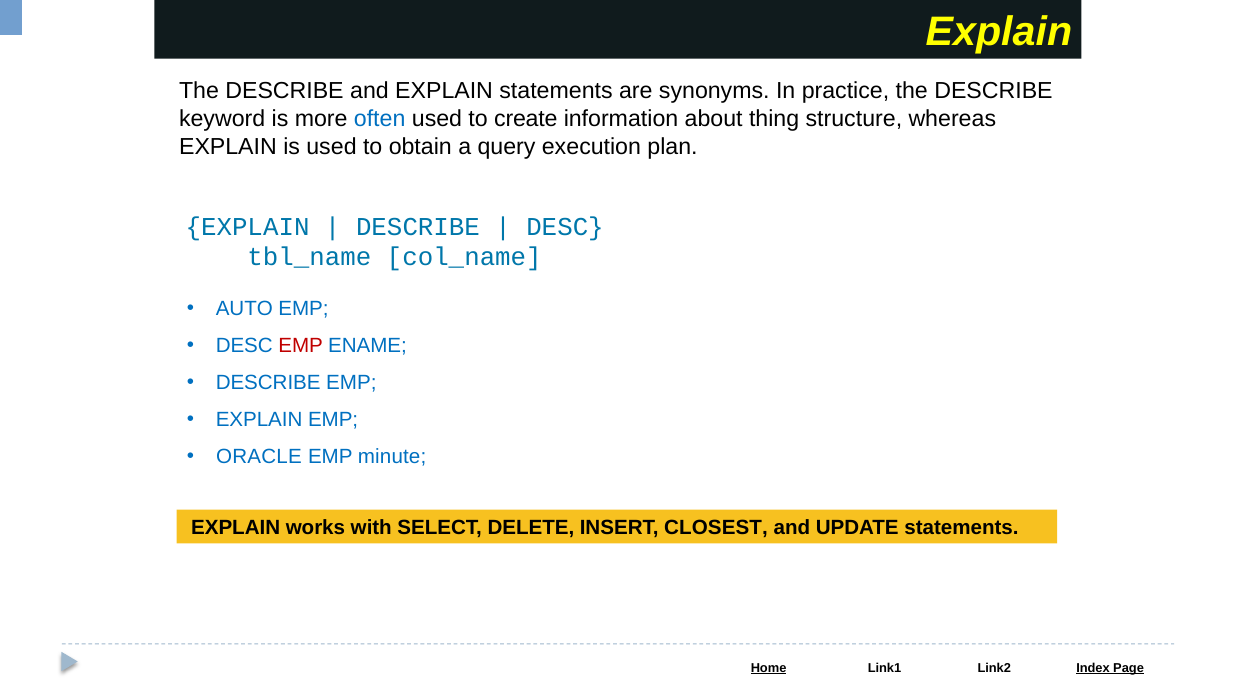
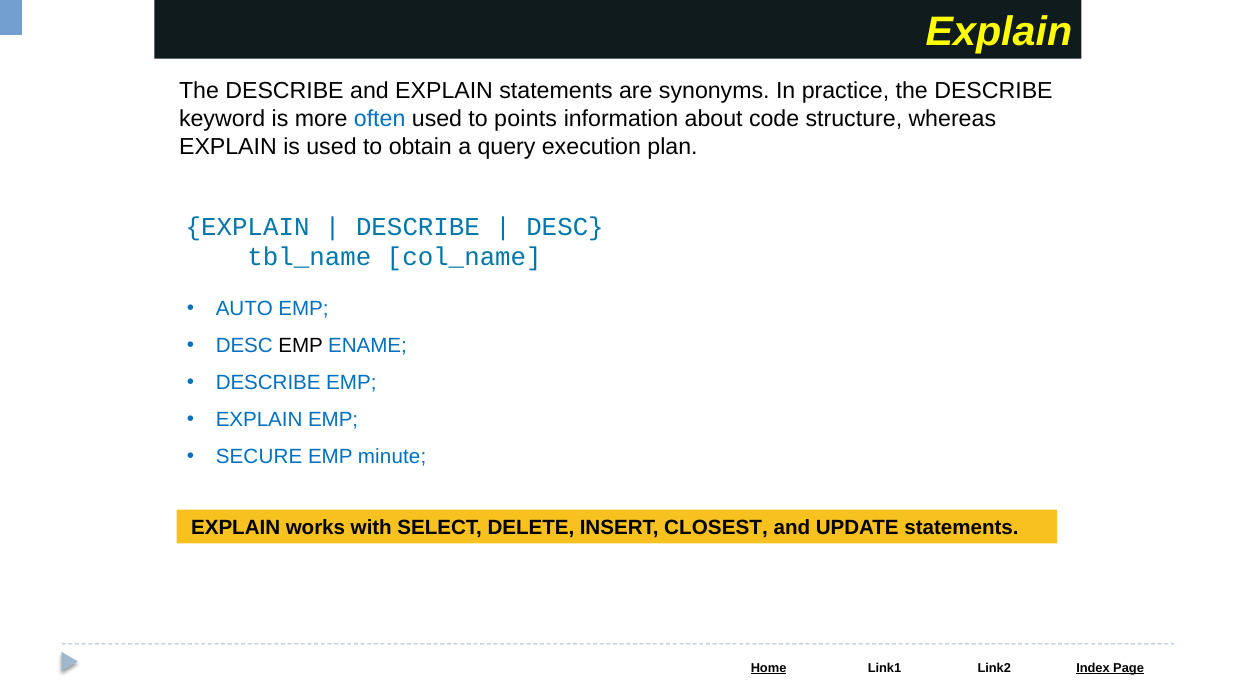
create: create -> points (526, 119)
thing: thing -> code (774, 119)
EMP colour: red -> black (301, 346)
ORACLE: ORACLE -> SECURE (259, 457)
